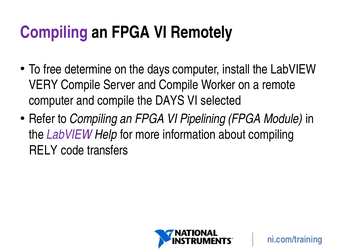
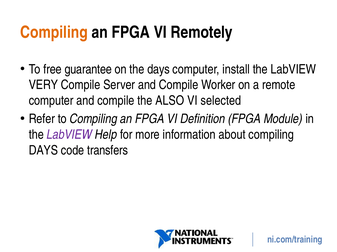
Compiling colour: purple -> orange (54, 32)
determine: determine -> guarantee (88, 69)
compile the DAYS: DAYS -> ALSO (170, 101)
Pipelining: Pipelining -> Definition (203, 119)
RELY: RELY -> DAYS (43, 151)
